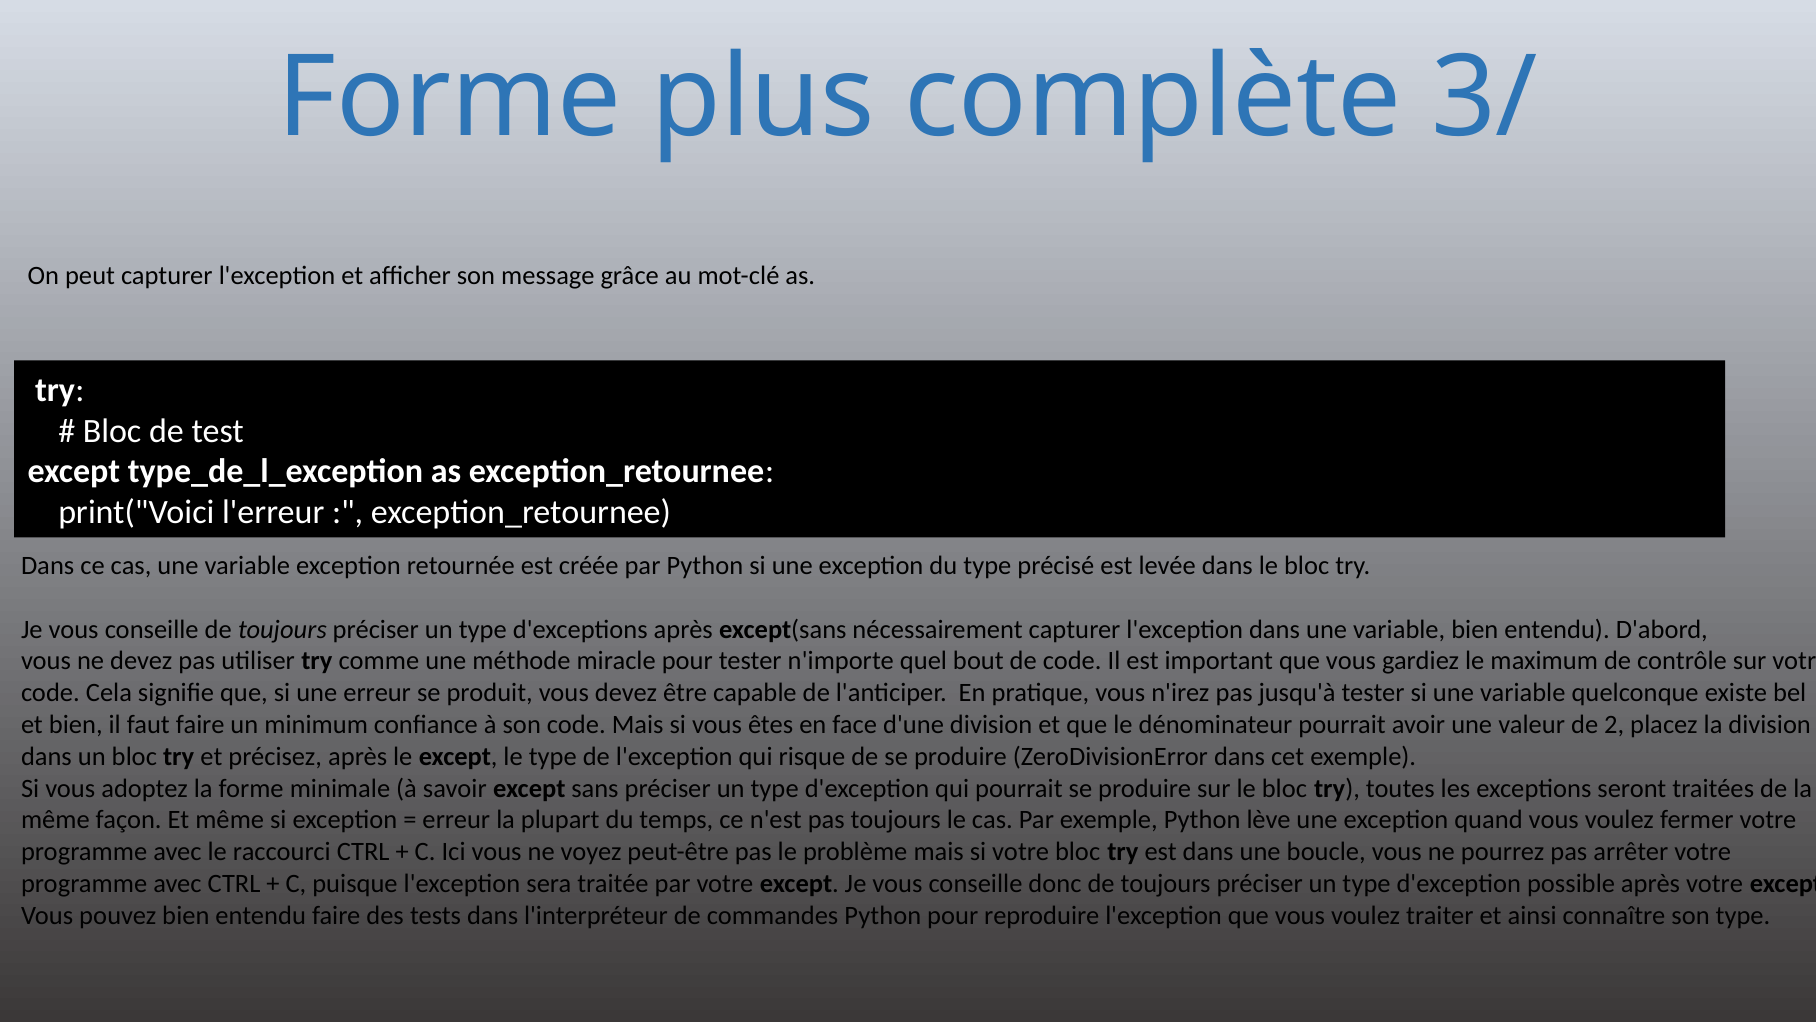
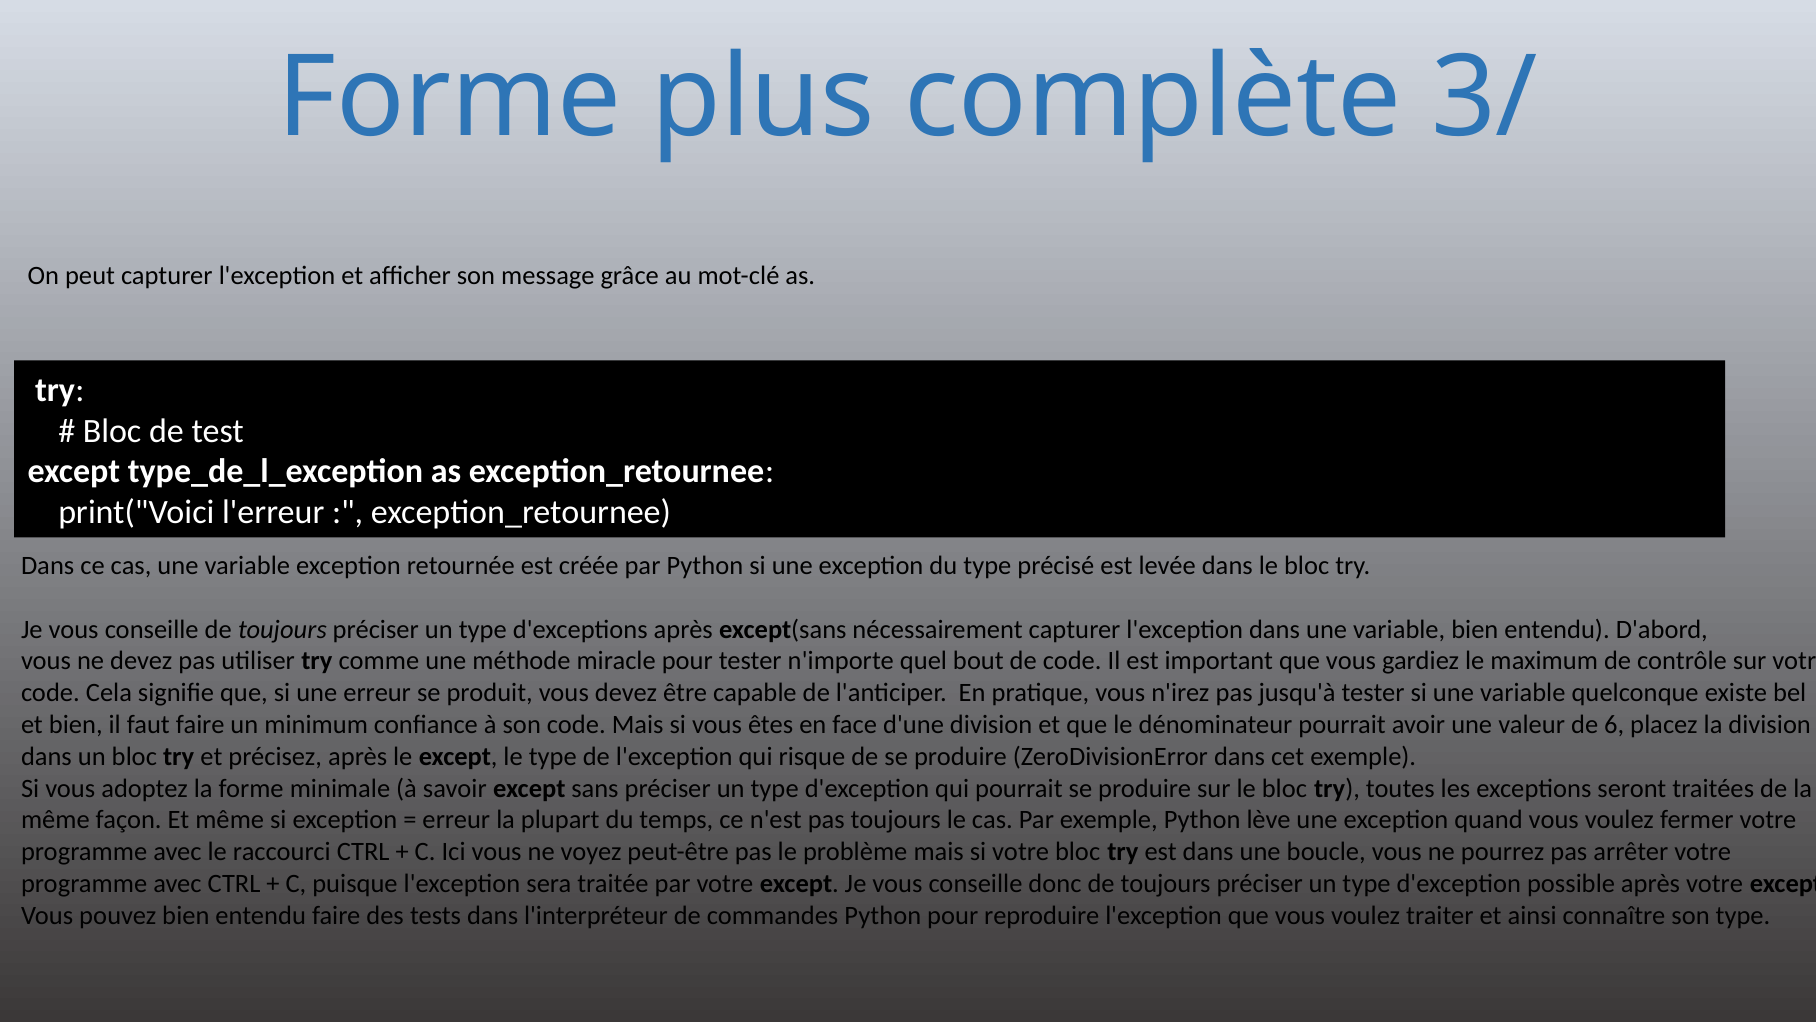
2: 2 -> 6 (1614, 724)
